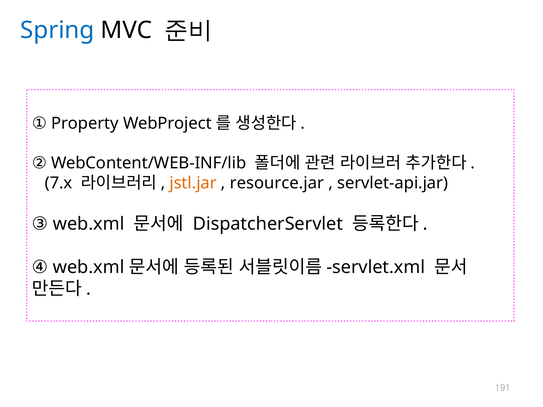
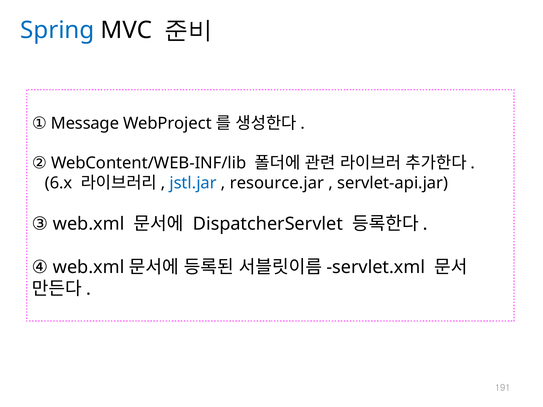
Property: Property -> Message (85, 123)
7.x: 7.x -> 6.x (59, 183)
jstl.jar colour: orange -> blue (193, 183)
